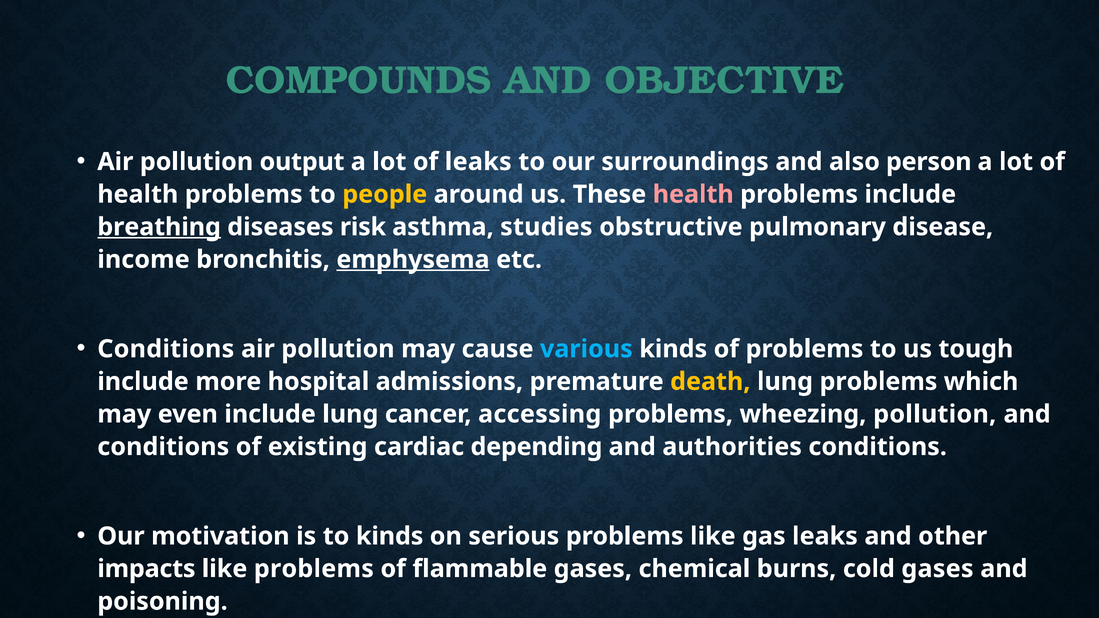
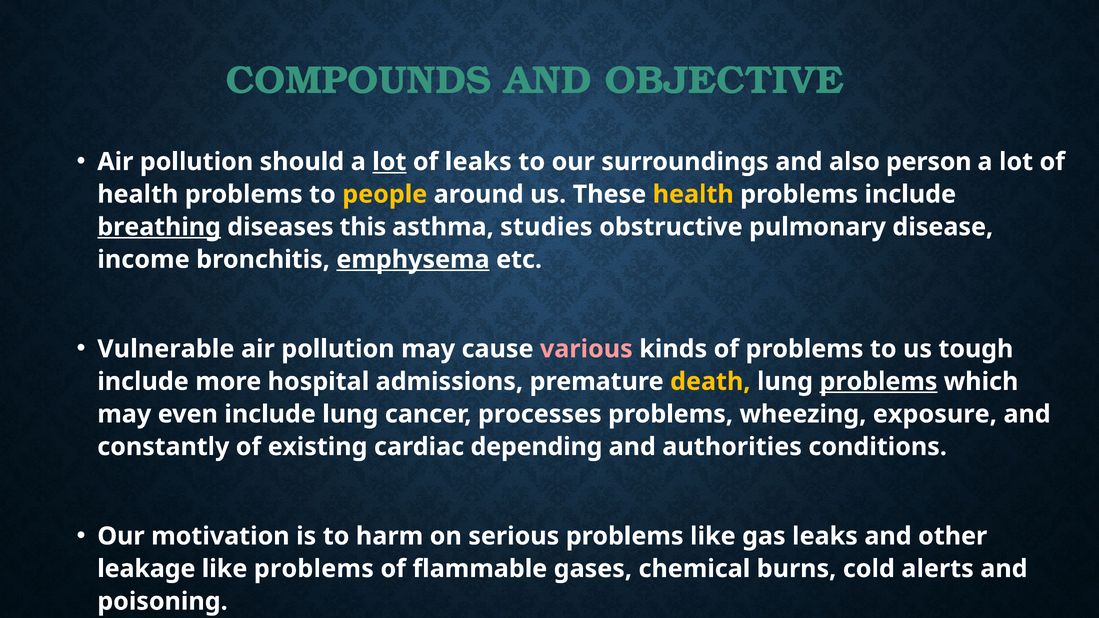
output: output -> should (302, 162)
lot underline: none -> present (389, 162)
health colour: pink -> yellow (693, 194)
risk: risk -> this (363, 227)
Conditions: Conditions -> Vulnerable (166, 349)
various colour: light blue -> pink (586, 349)
problems underline: none -> present (878, 382)
accessing: accessing -> processes (540, 414)
wheezing pollution: pollution -> exposure (935, 414)
conditions: conditions -> constantly (163, 447)
to kinds: kinds -> harm (390, 536)
impacts: impacts -> leakage (146, 569)
cold gases: gases -> alerts (938, 569)
